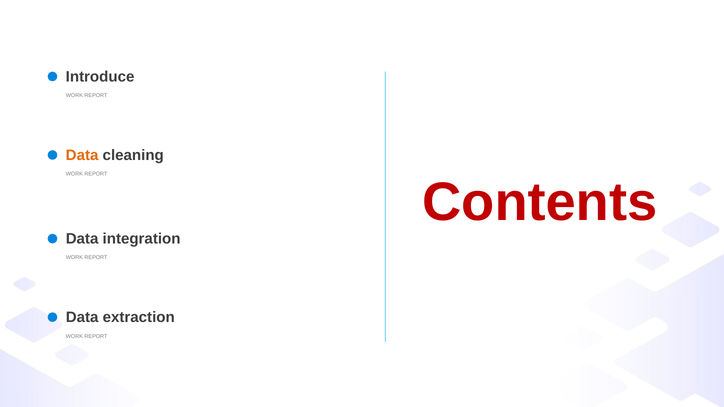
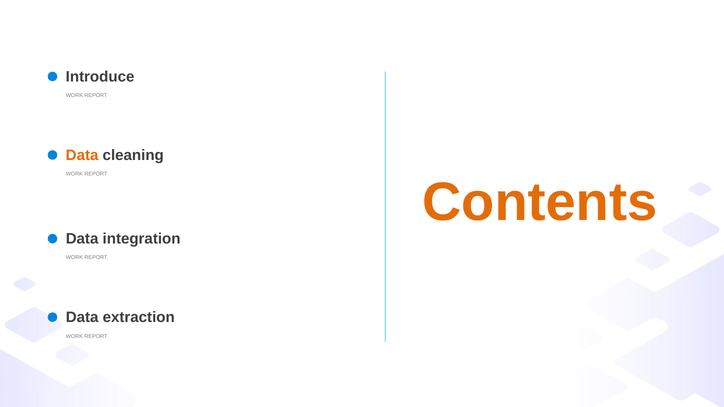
Contents colour: red -> orange (540, 203)
